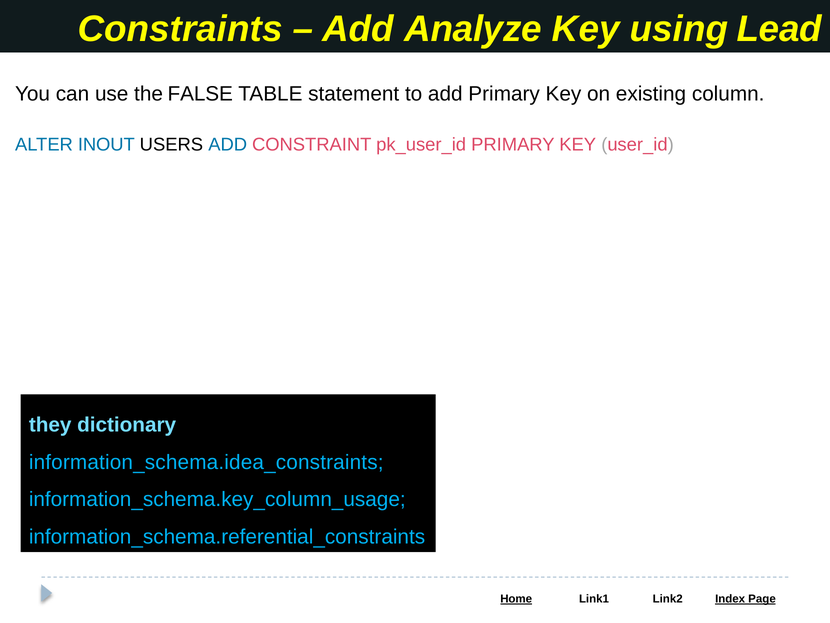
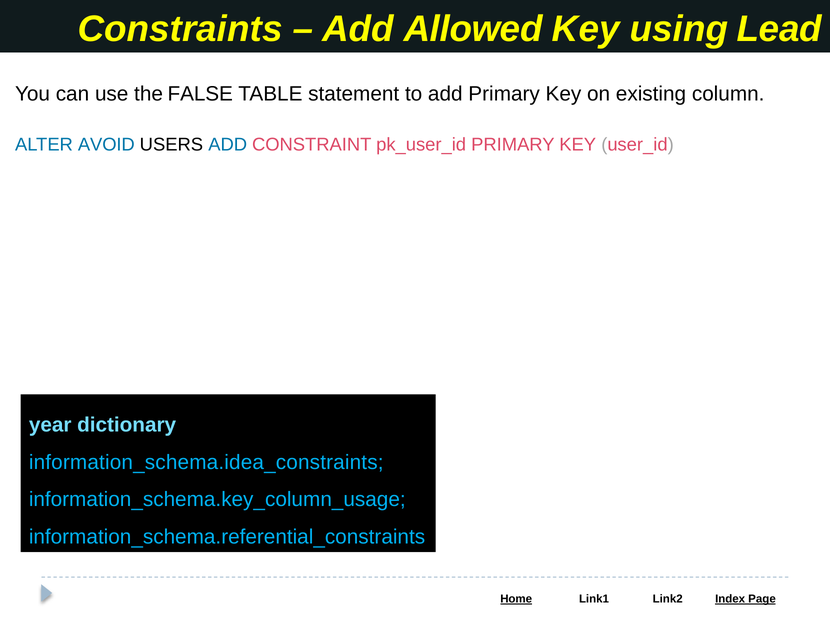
Analyze: Analyze -> Allowed (473, 29)
INOUT: INOUT -> AVOID (106, 145)
they: they -> year (50, 424)
